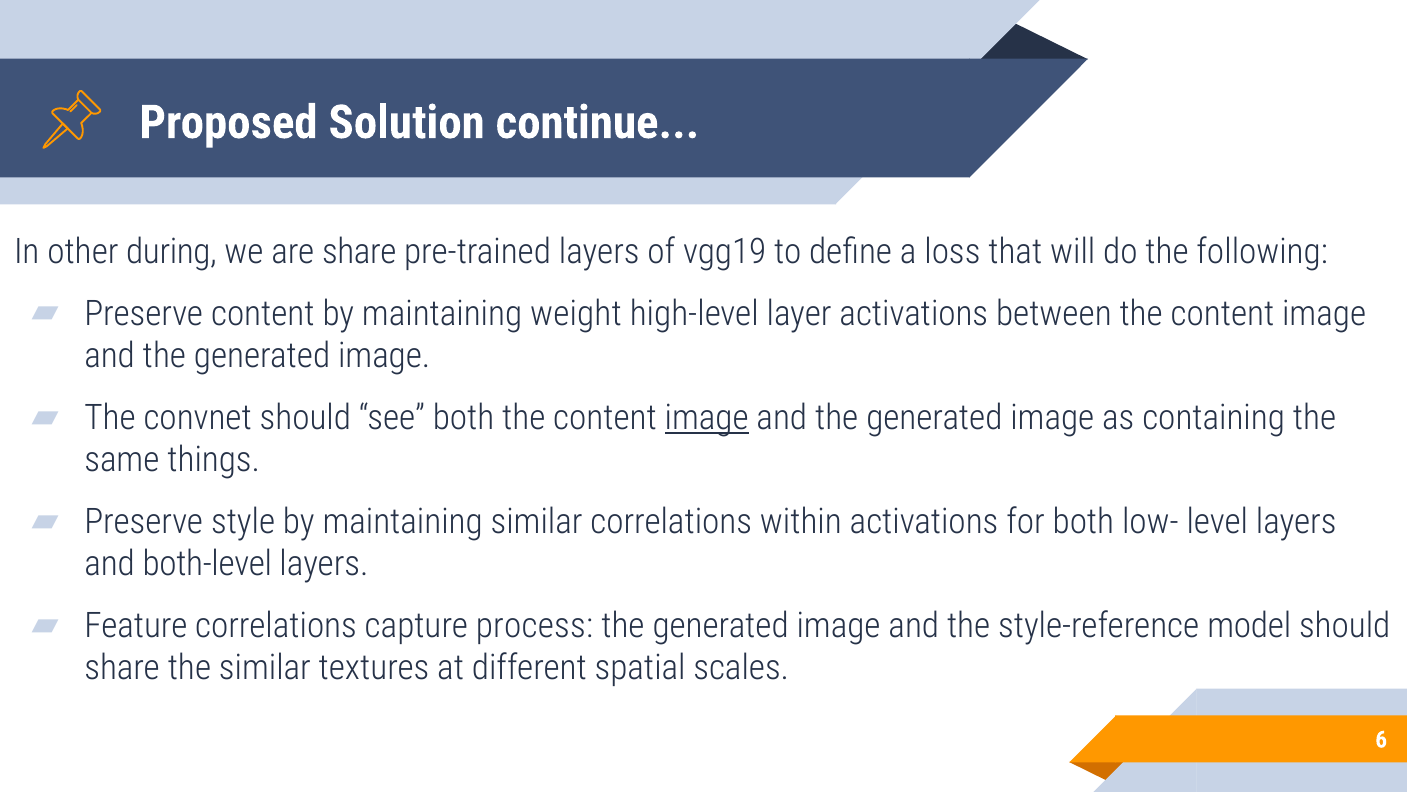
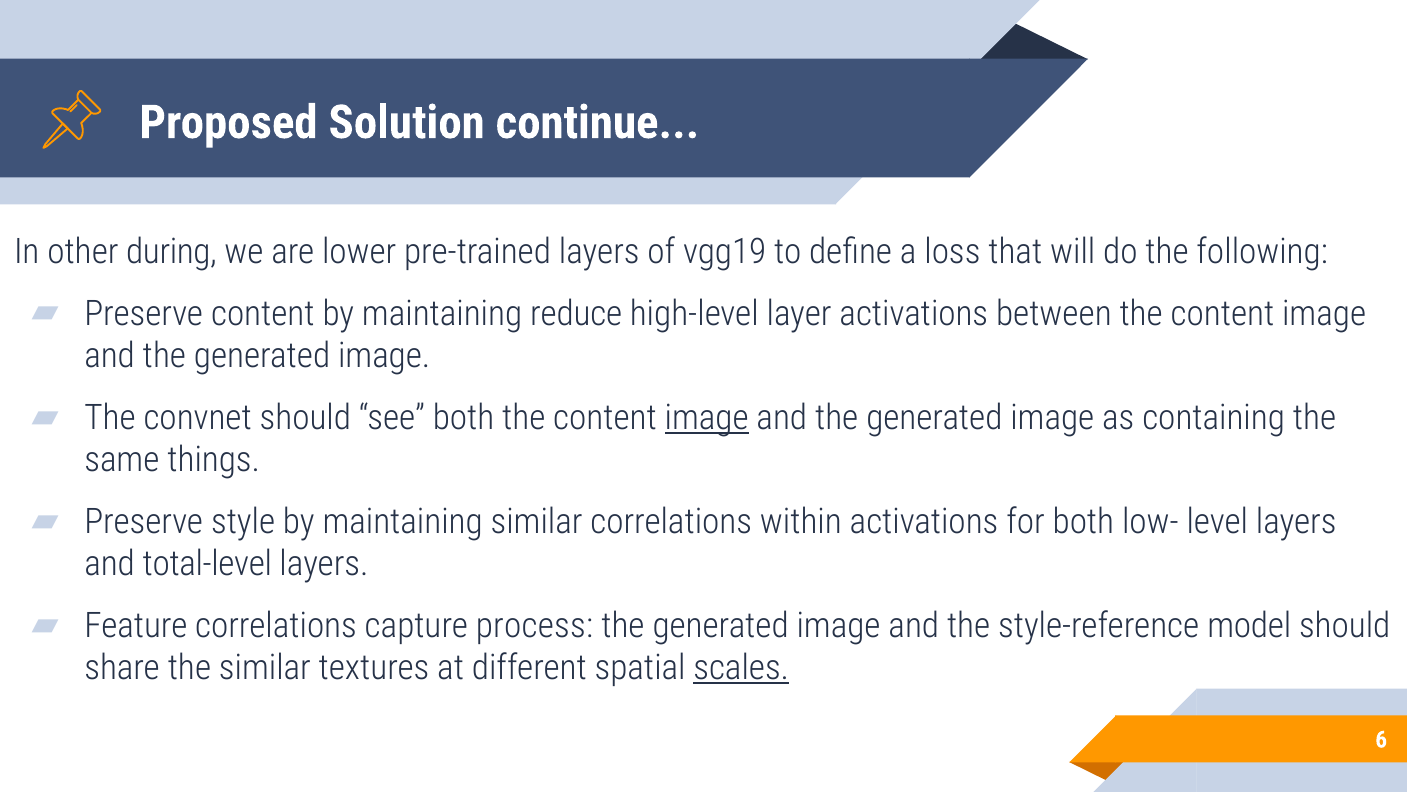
are share: share -> lower (359, 251)
weight: weight -> reduce (576, 313)
both-level: both-level -> total-level (207, 563)
scales underline: none -> present (741, 667)
